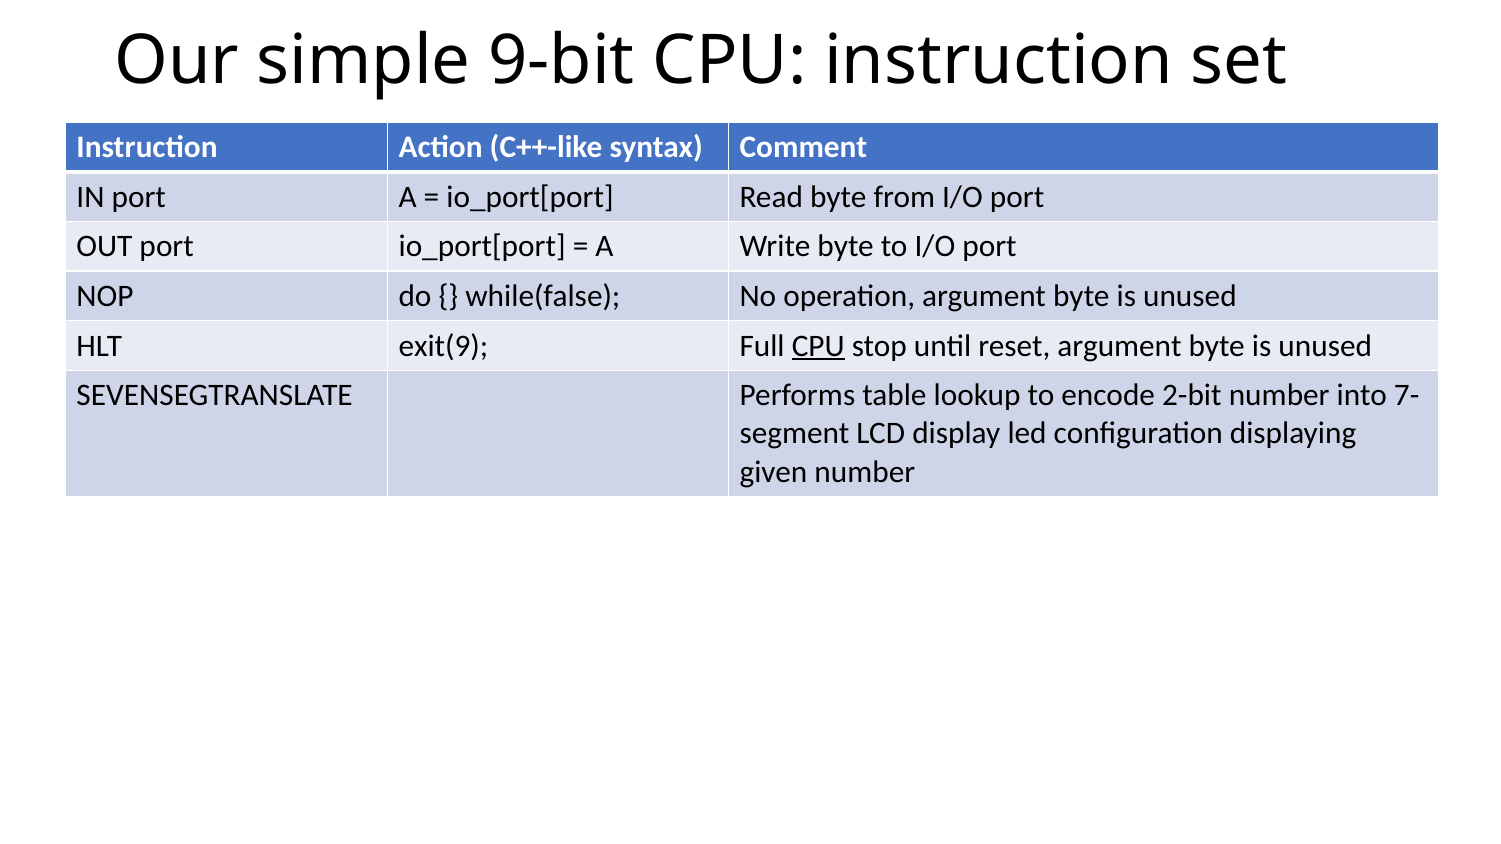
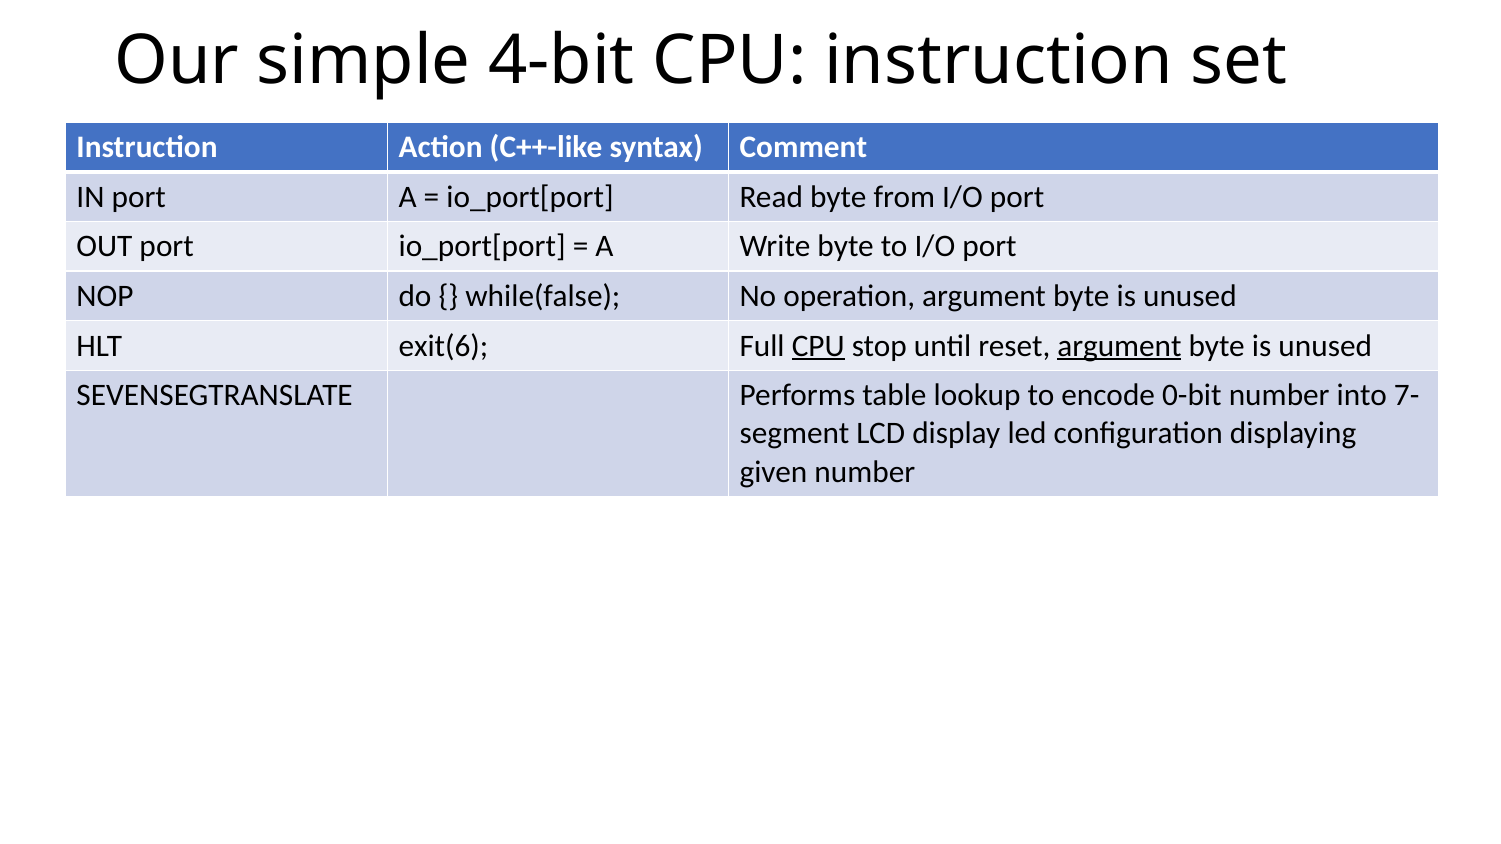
9-bit: 9-bit -> 4-bit (562, 61)
exit(9: exit(9 -> exit(6 (443, 346)
argument underline: none -> present (1119, 346)
2-bit: 2-bit -> 0-bit (1192, 395)
